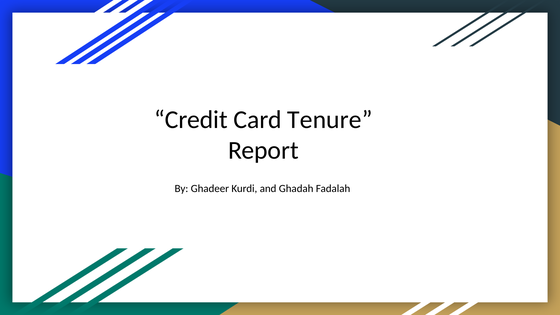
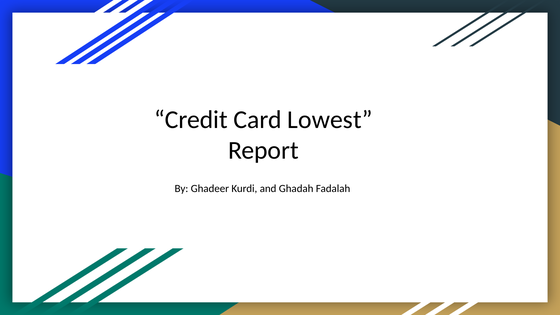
Tenure: Tenure -> Lowest (330, 120)
